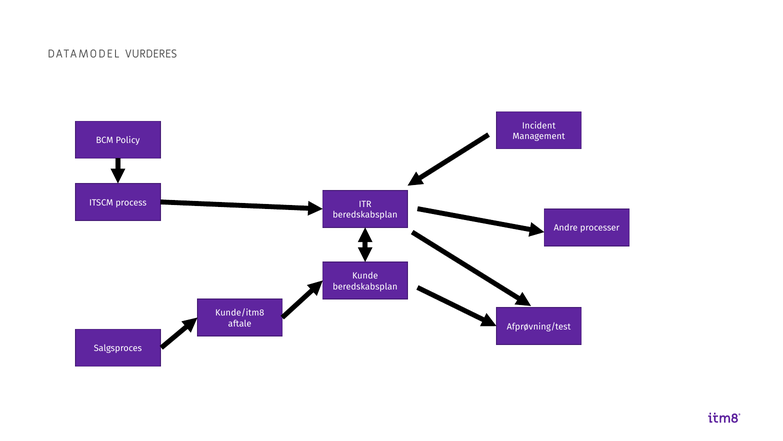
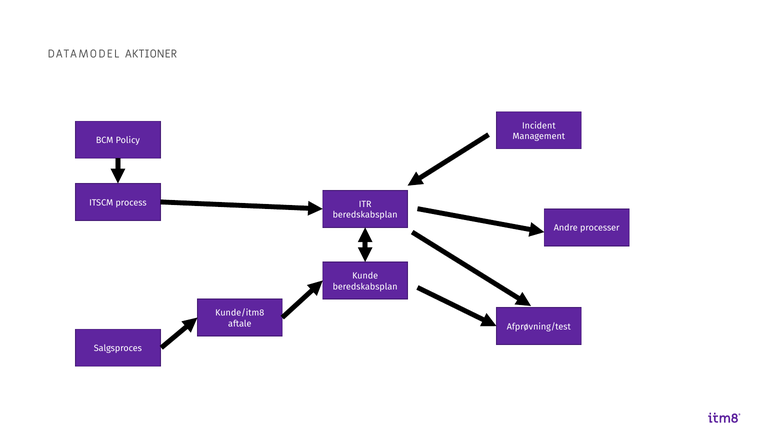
VURDERES: VURDERES -> AKTIONER (151, 54)
